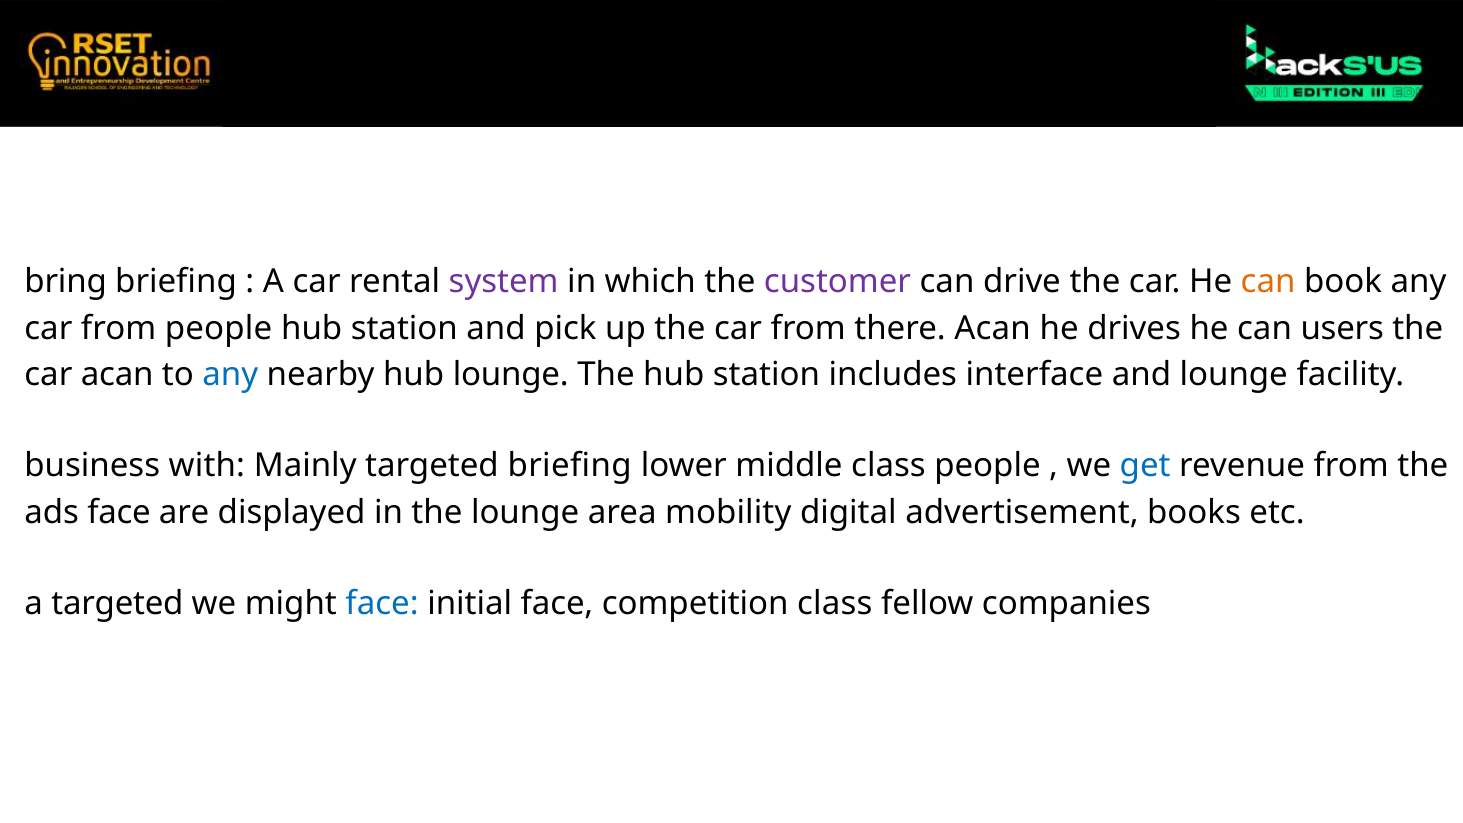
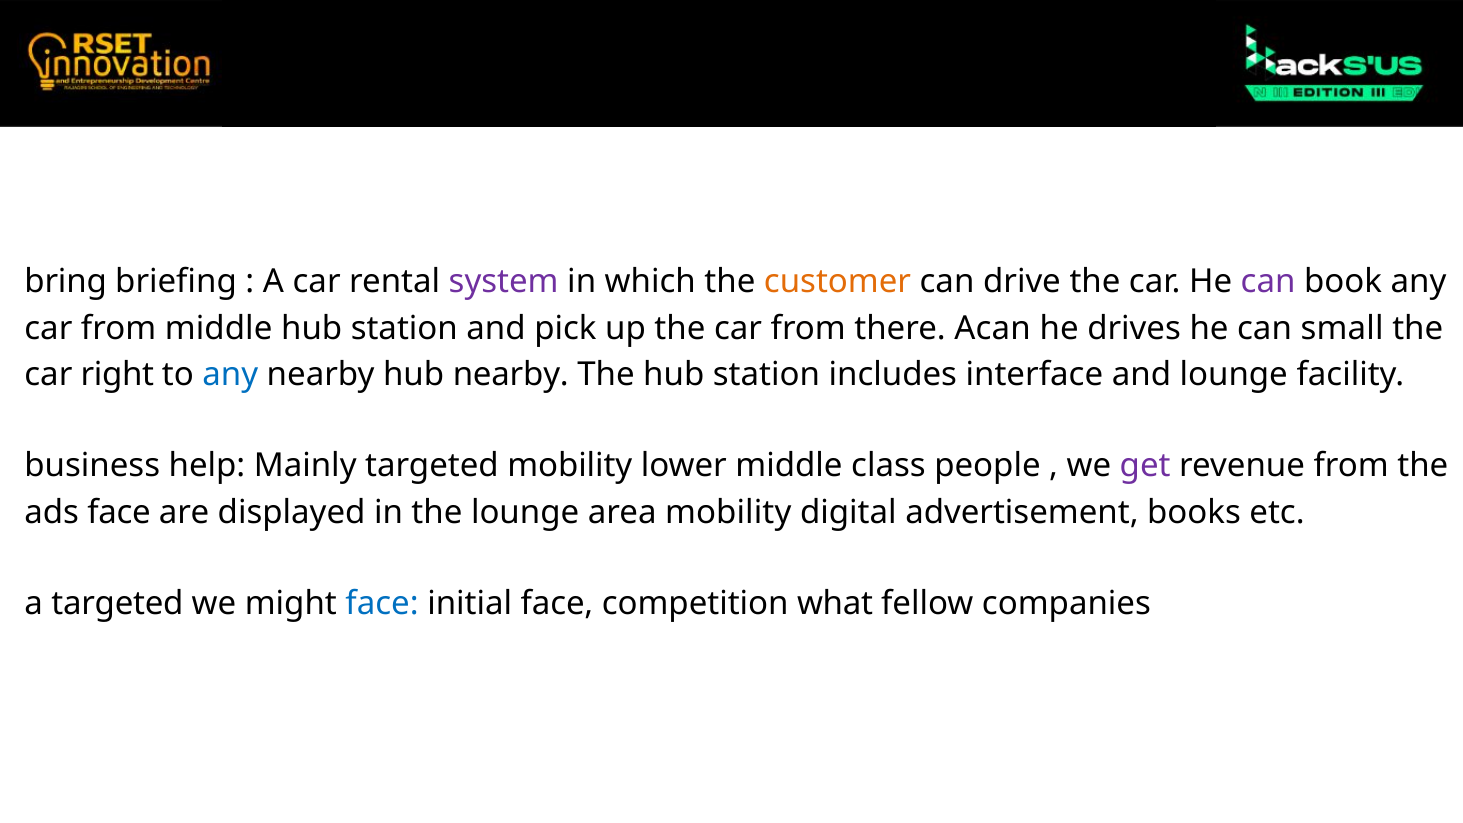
customer colour: purple -> orange (838, 282)
can colour: orange -> purple (1268, 282)
from people: people -> middle (219, 328)
users: users -> small (1342, 328)
car acan: acan -> right (117, 375)
hub lounge: lounge -> nearby (511, 375)
with: with -> help (207, 466)
targeted briefing: briefing -> mobility (570, 466)
get colour: blue -> purple (1145, 466)
competition class: class -> what (835, 603)
